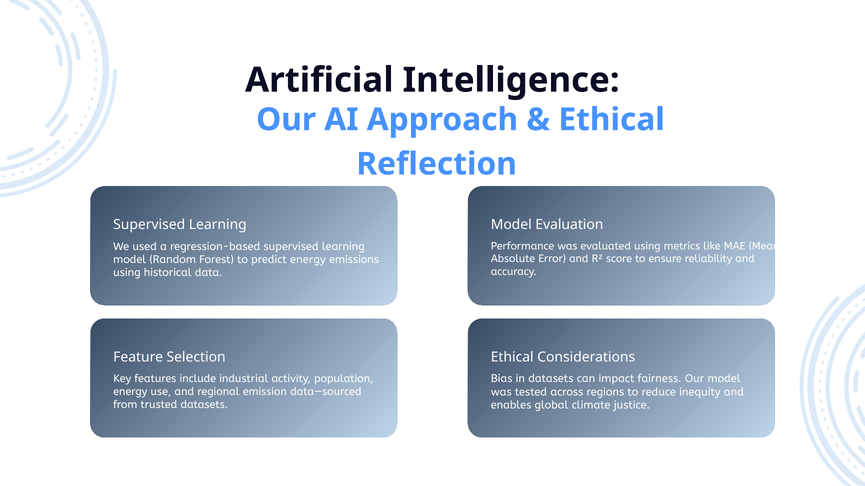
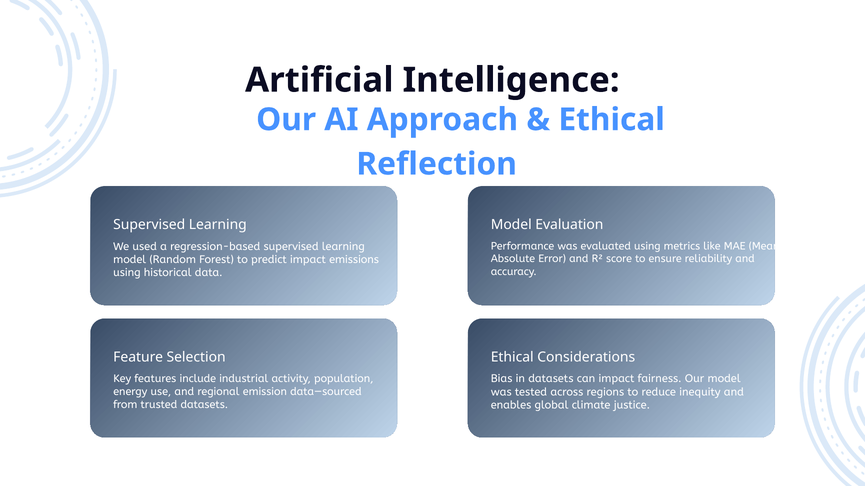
predict energy: energy -> impact (308, 260)
